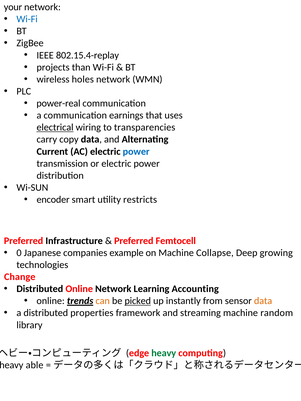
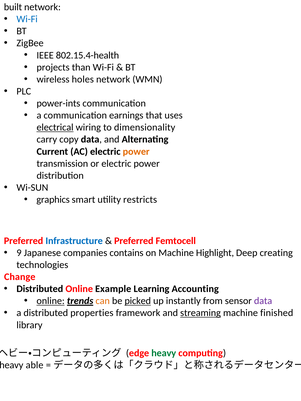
your: your -> built (13, 7)
802.15.4-replay: 802.15.4-replay -> 802.15.4-health (87, 55)
power-real: power-real -> power-ints (58, 103)
transparencies: transparencies -> dimensionality (145, 128)
power colour: blue -> orange (136, 152)
encoder: encoder -> graphics (53, 200)
Infrastructure colour: black -> blue (74, 241)
0: 0 -> 9 (19, 253)
example: example -> contains (127, 253)
Collapse: Collapse -> Highlight (215, 253)
growing: growing -> creating (276, 253)
Online Network: Network -> Example (113, 289)
online underline: none -> present (51, 301)
data colour: orange -> purple (263, 301)
streaming underline: none -> present (200, 313)
random: random -> finished (277, 313)
